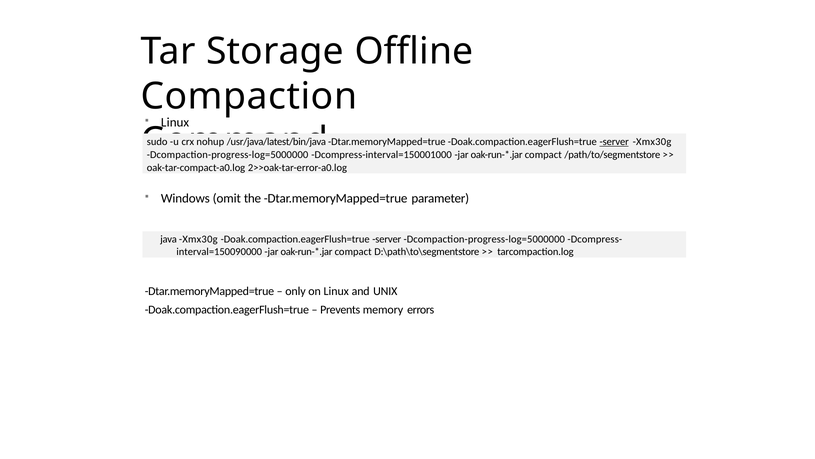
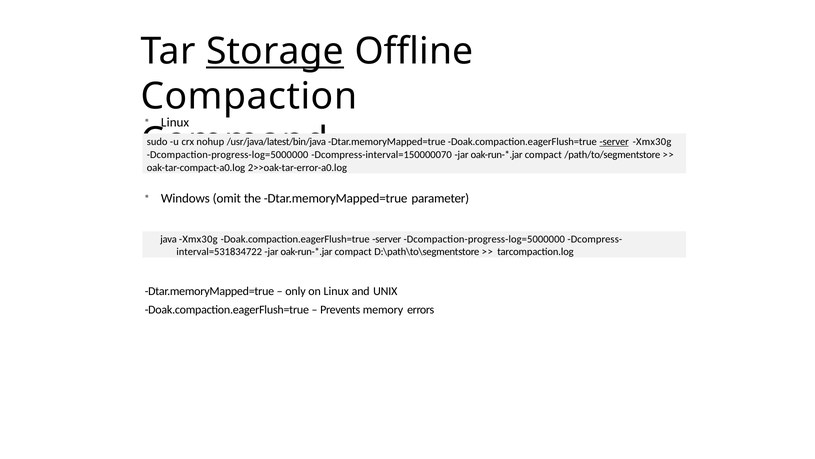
Storage underline: none -> present (275, 51)
Dcompress-interval=150001000: Dcompress-interval=150001000 -> Dcompress-interval=150000070 (381, 155)
interval=150090000: interval=150090000 -> interval=531834722 (219, 252)
